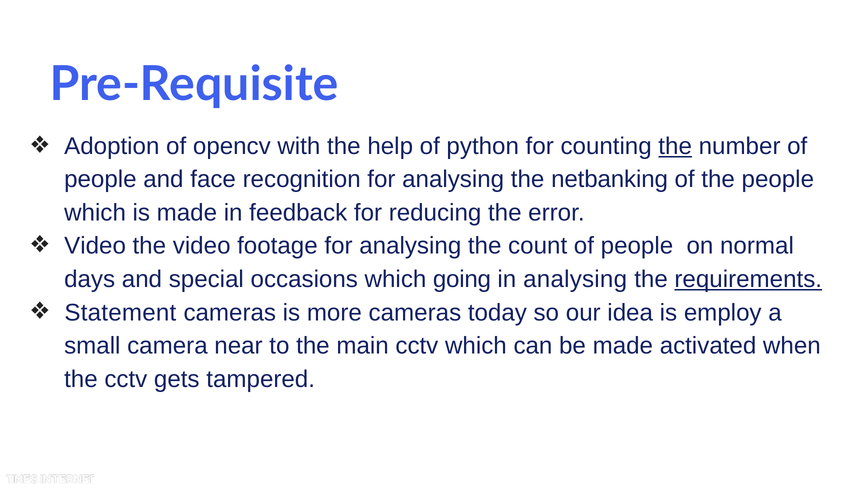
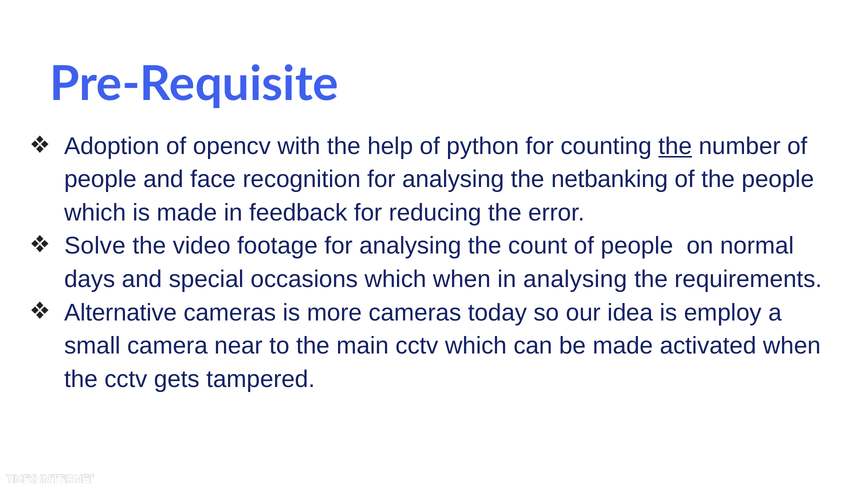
Video: Video -> Solve (95, 246)
which going: going -> when (462, 279)
requirements underline: present -> none (748, 279)
Statement: Statement -> Alternative (121, 313)
